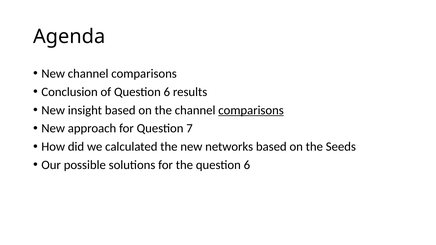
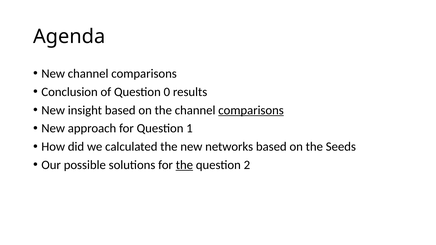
of Question 6: 6 -> 0 (167, 92)
7: 7 -> 1 (190, 129)
the underline: none -> present (184, 165)
6: 6 -> 2 (247, 165)
